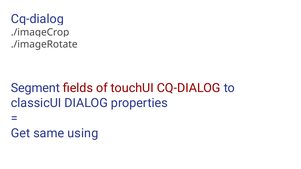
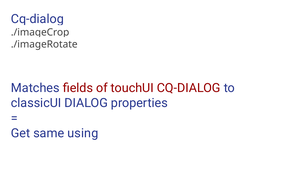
Segment: Segment -> Matches (35, 88)
